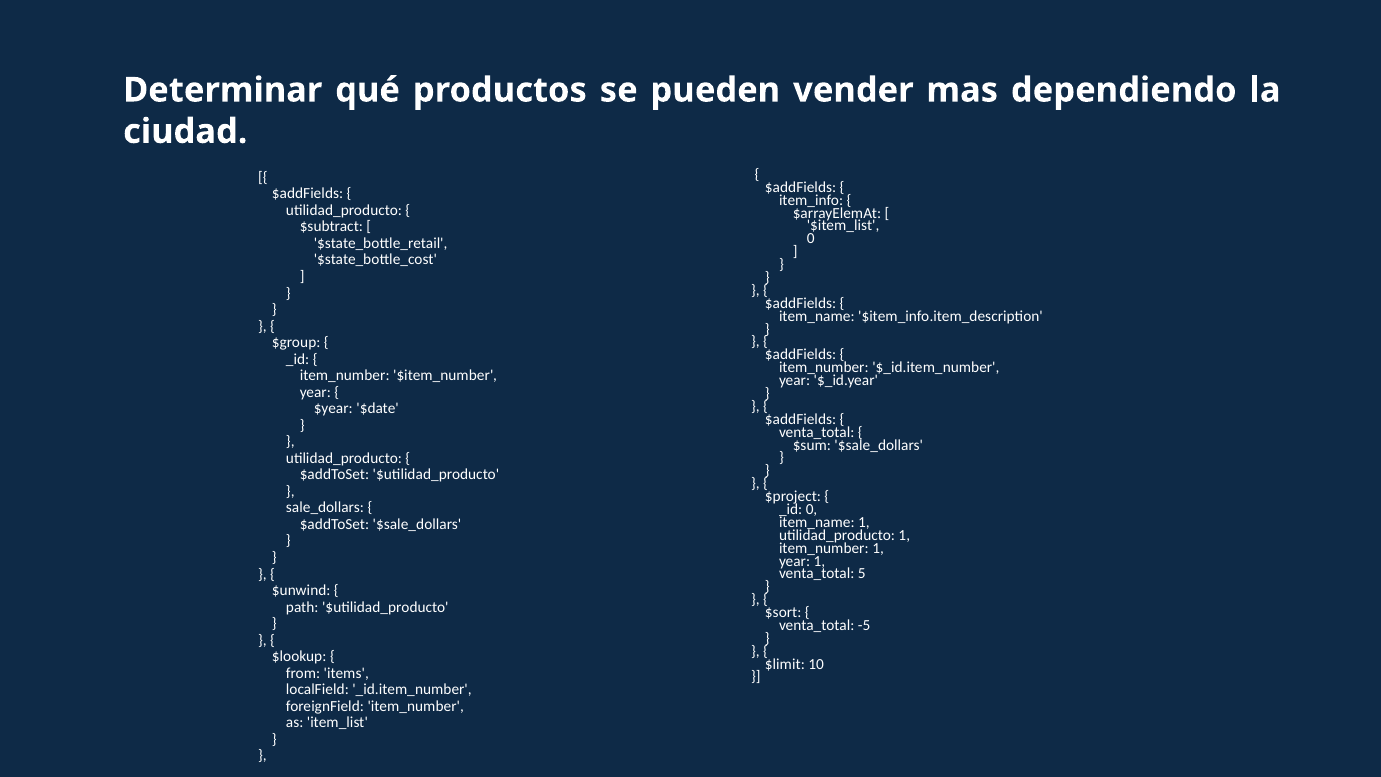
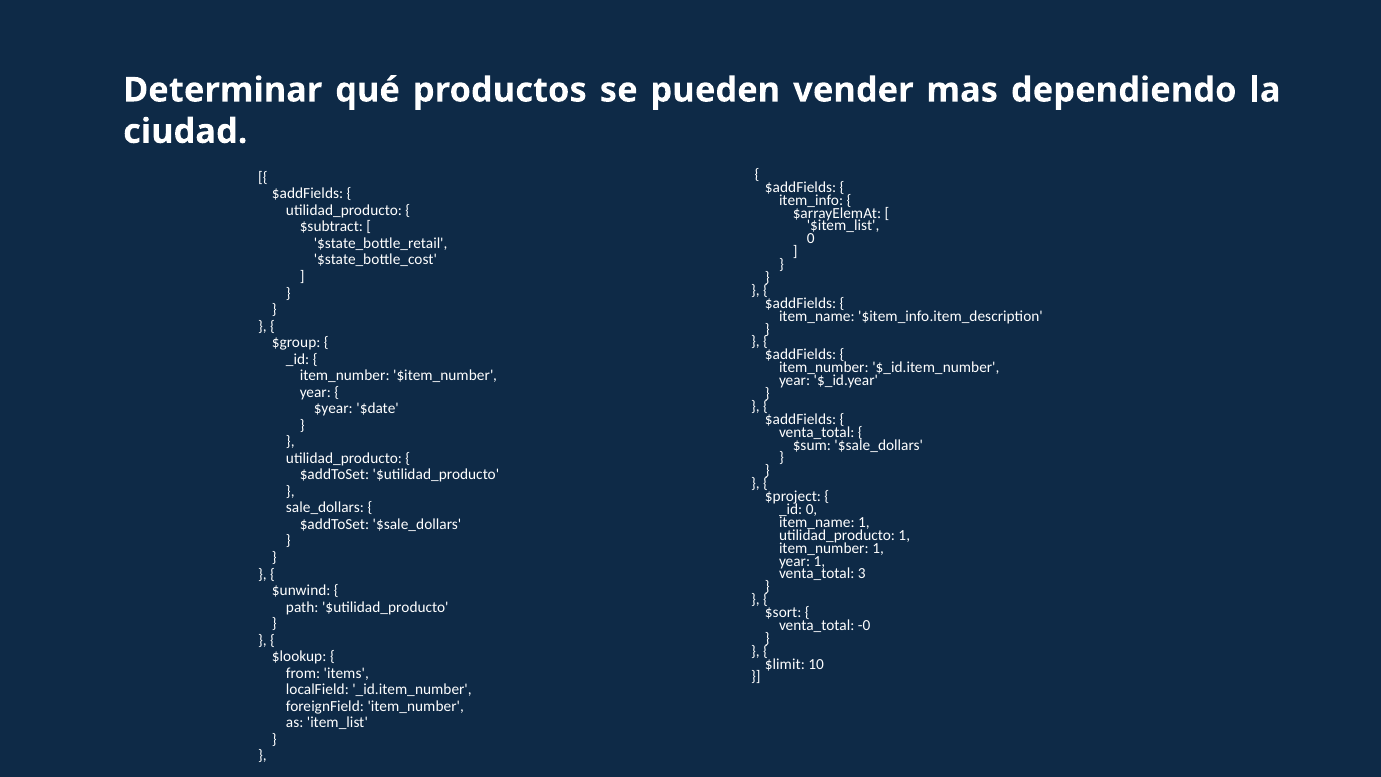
5: 5 -> 3 (862, 574)
-5: -5 -> -0 (864, 625)
